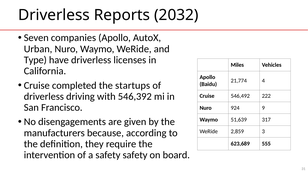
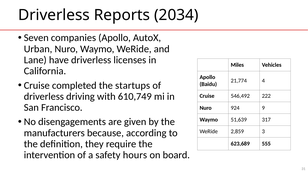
2032: 2032 -> 2034 (176, 15)
Type: Type -> Lane (35, 60)
546,392: 546,392 -> 610,749 (135, 97)
safety safety: safety -> hours (135, 155)
